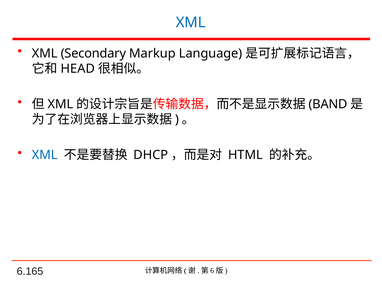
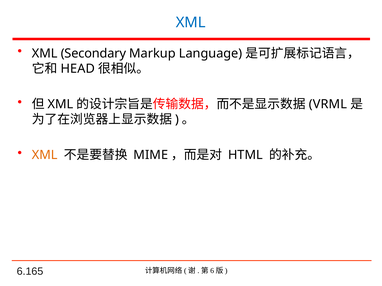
BAND: BAND -> VRML (328, 104)
XML colour: blue -> orange (45, 155)
DHCP: DHCP -> MIME (151, 155)
